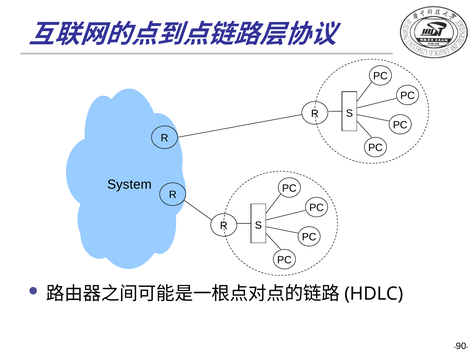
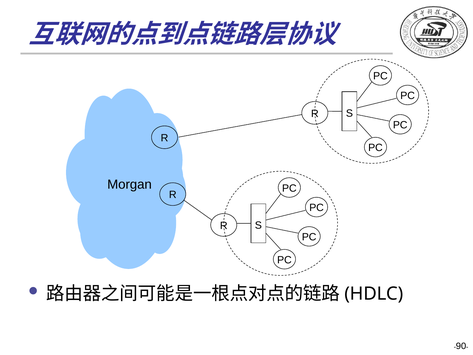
System: System -> Morgan (130, 184)
